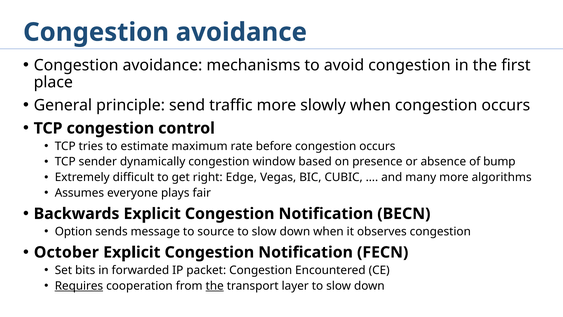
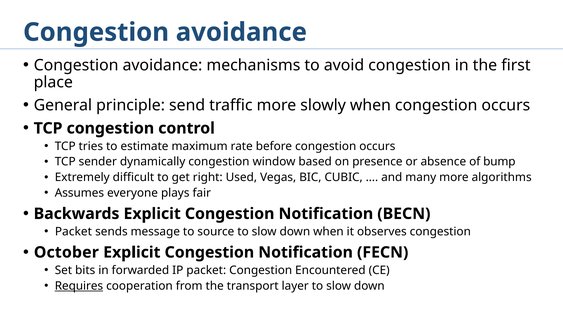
Edge: Edge -> Used (241, 177)
Option: Option -> Packet (73, 231)
the underline: present -> none (215, 286)
